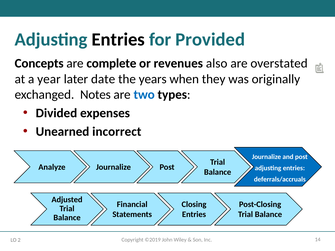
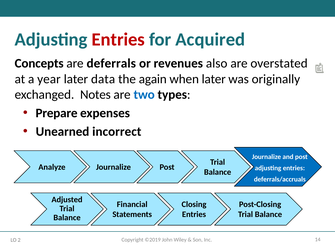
Entries colour: black -> red (118, 40)
Provided: Provided -> Acquired (210, 40)
complete: complete -> deferrals (111, 63)
date: date -> data (103, 79)
years: years -> again (153, 79)
when they: they -> later (214, 79)
Divided: Divided -> Prepare (57, 113)
